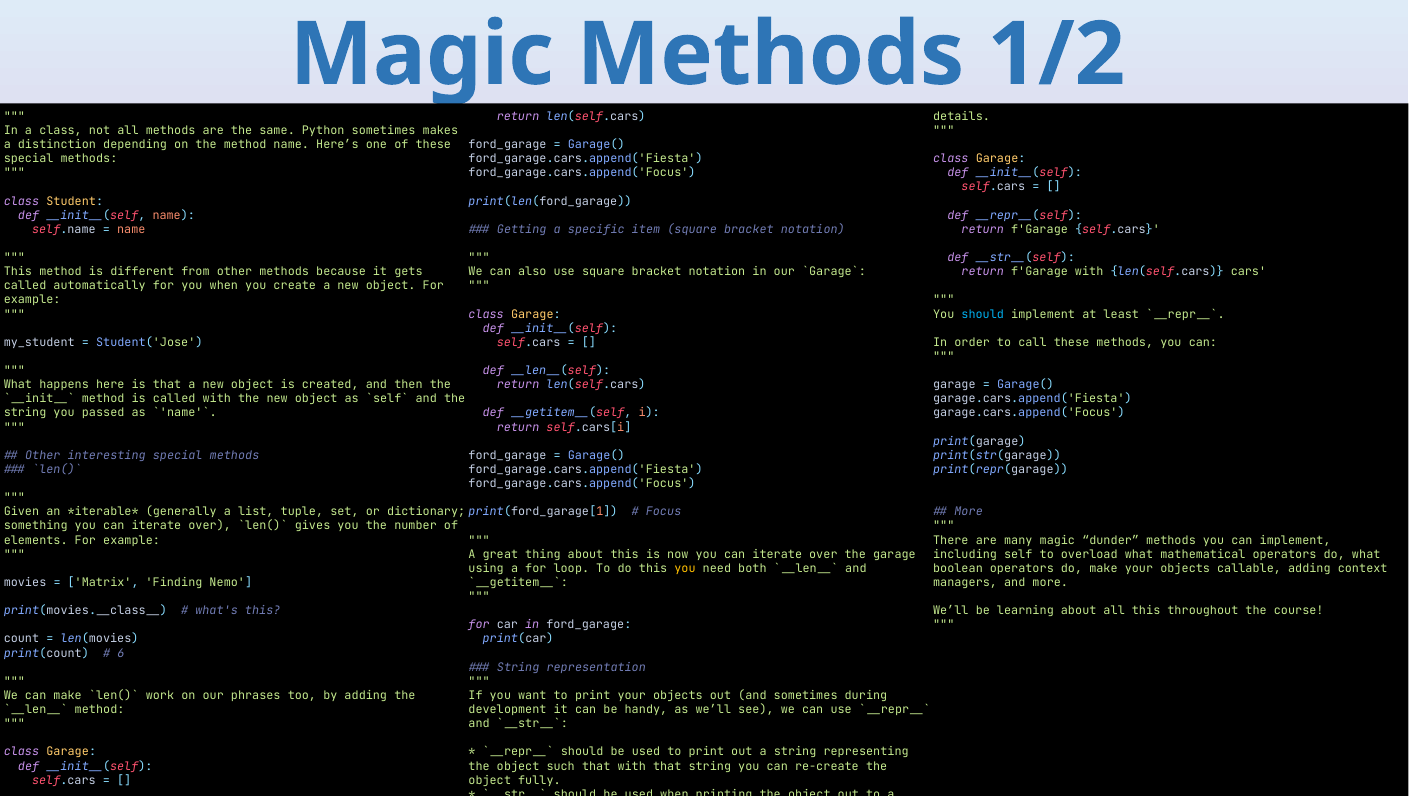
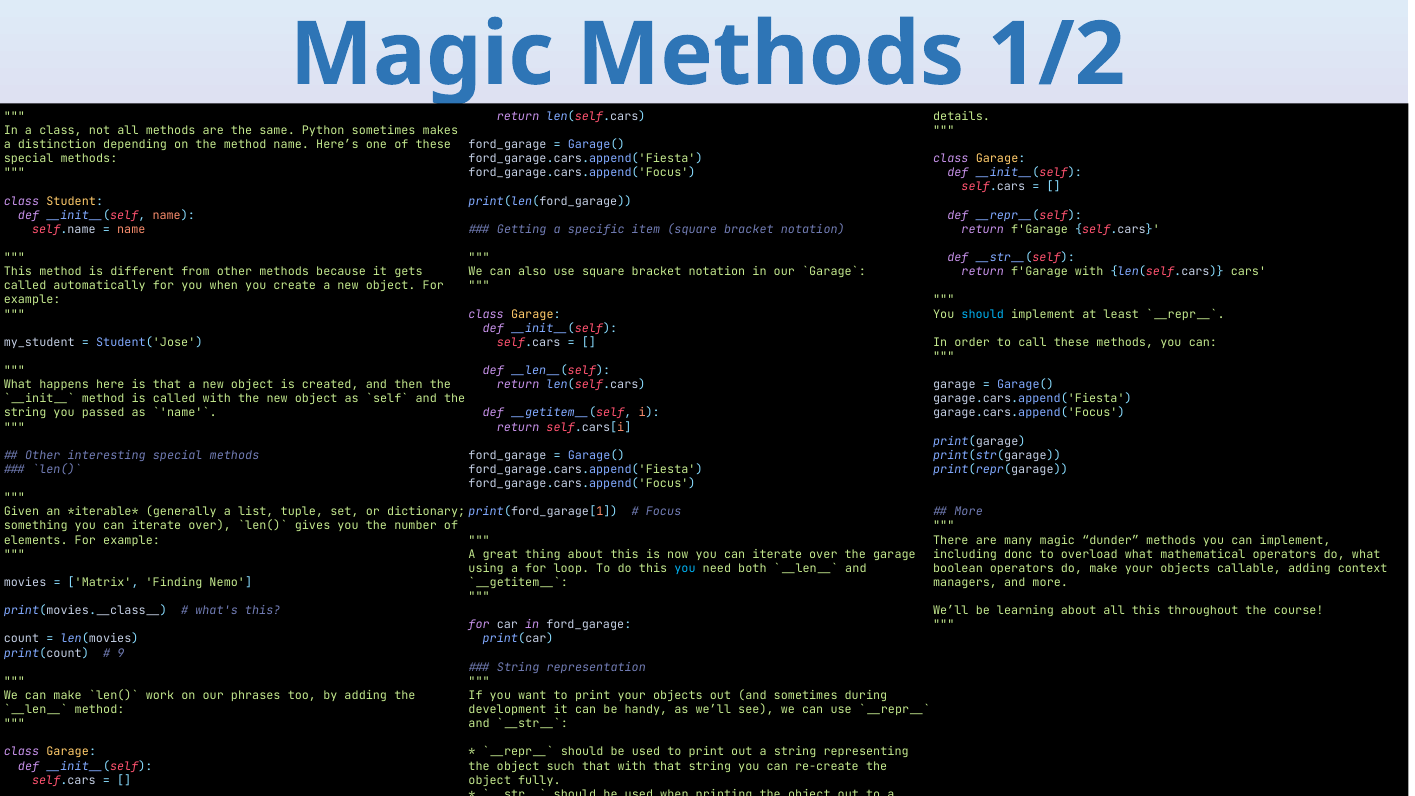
self: self -> donc (1018, 554)
you colour: yellow -> light blue (685, 568)
6: 6 -> 9 (121, 653)
